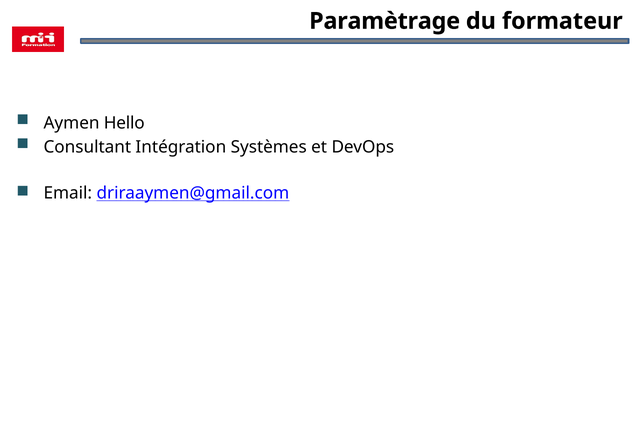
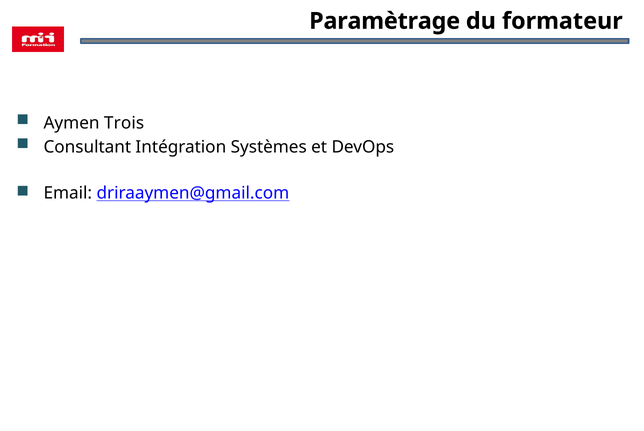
Hello: Hello -> Trois (124, 123)
